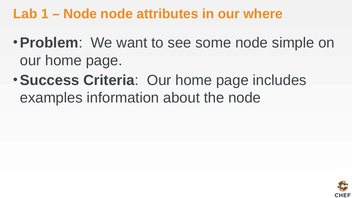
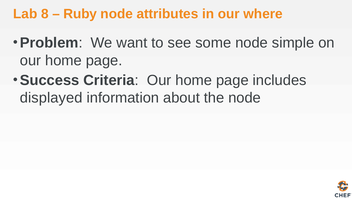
1: 1 -> 8 (45, 14)
Node: Node -> Ruby (80, 14)
examples: examples -> displayed (51, 98)
